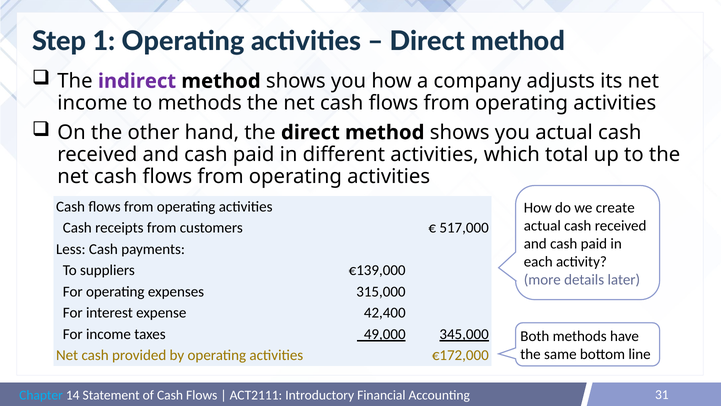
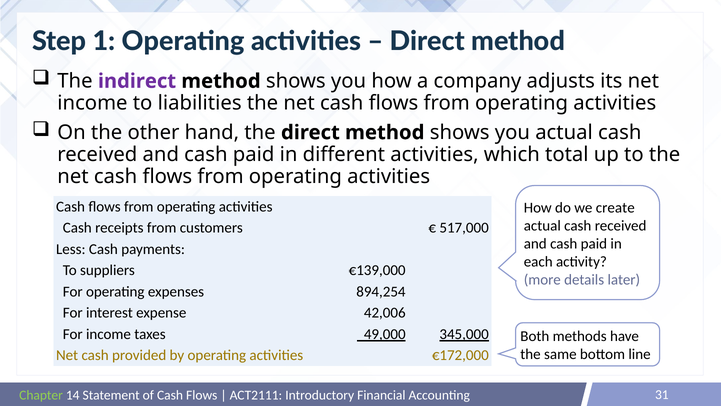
to methods: methods -> liabilities (200, 103)
315,000: 315,000 -> 894,254 (381, 291)
42,400: 42,400 -> 42,006 (385, 313)
Chapter colour: light blue -> light green (41, 395)
